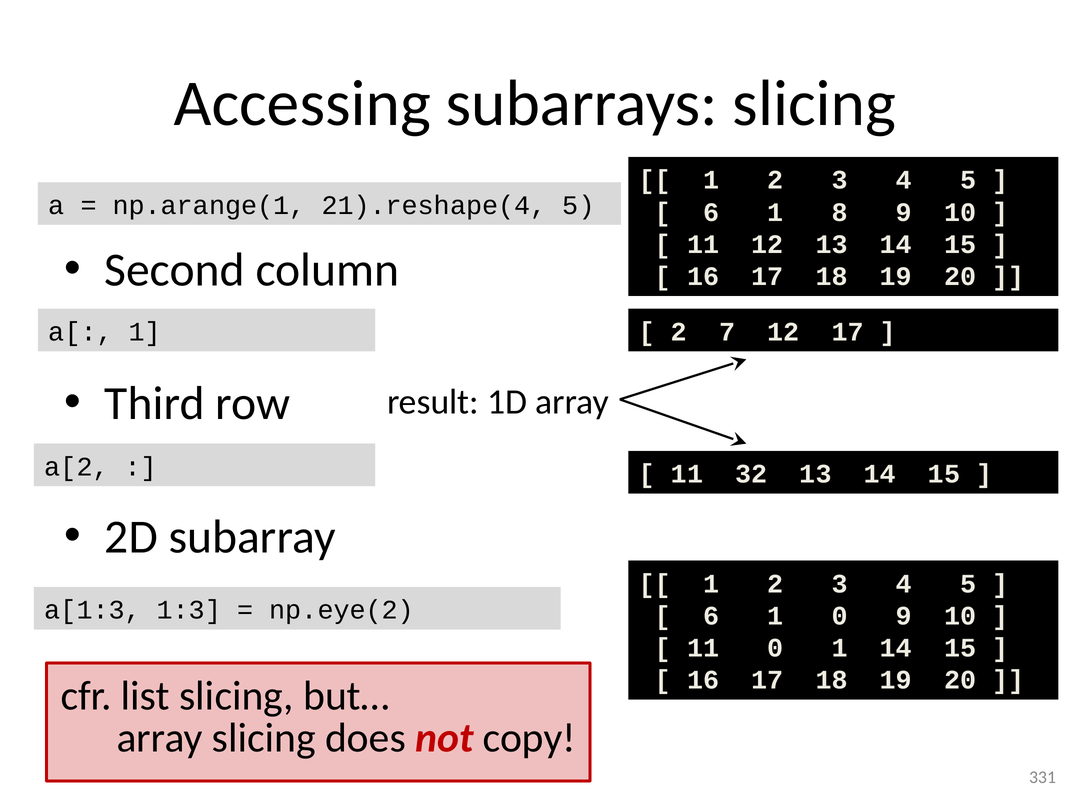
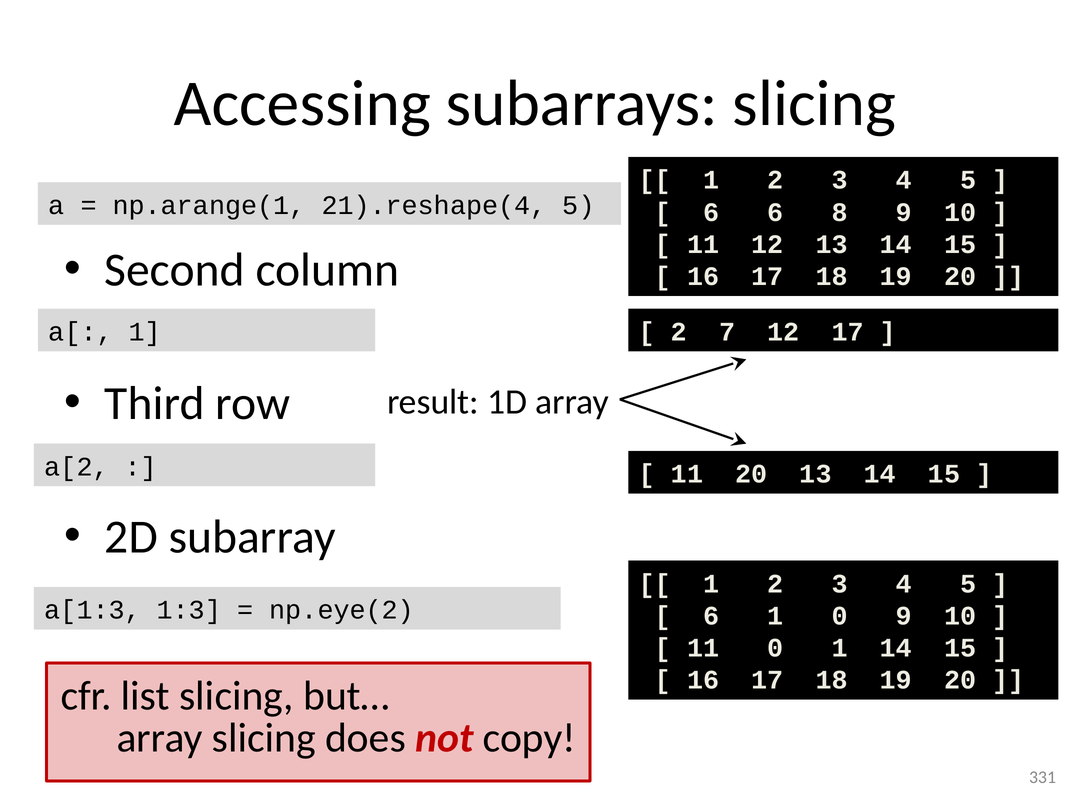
1: 1 -> 6 (775, 212)
11 32: 32 -> 20 (751, 474)
